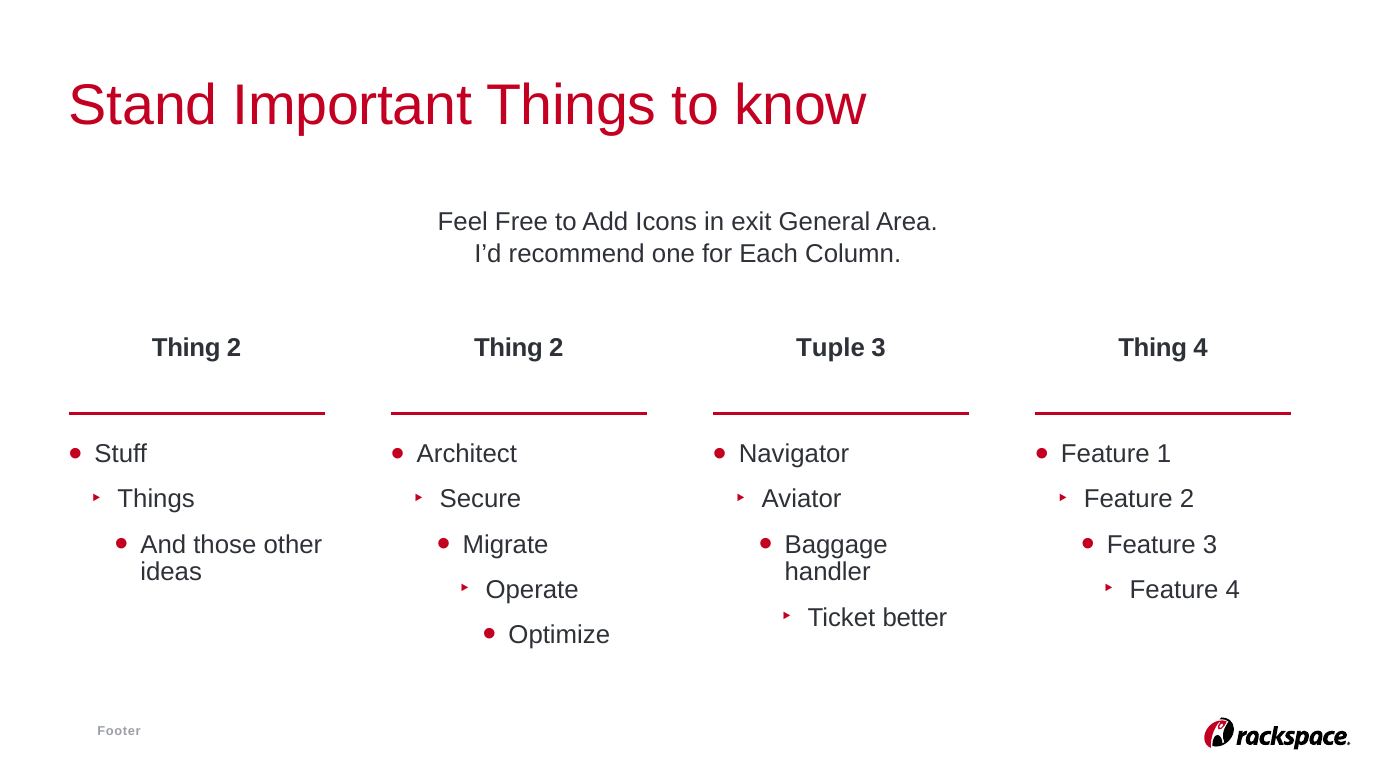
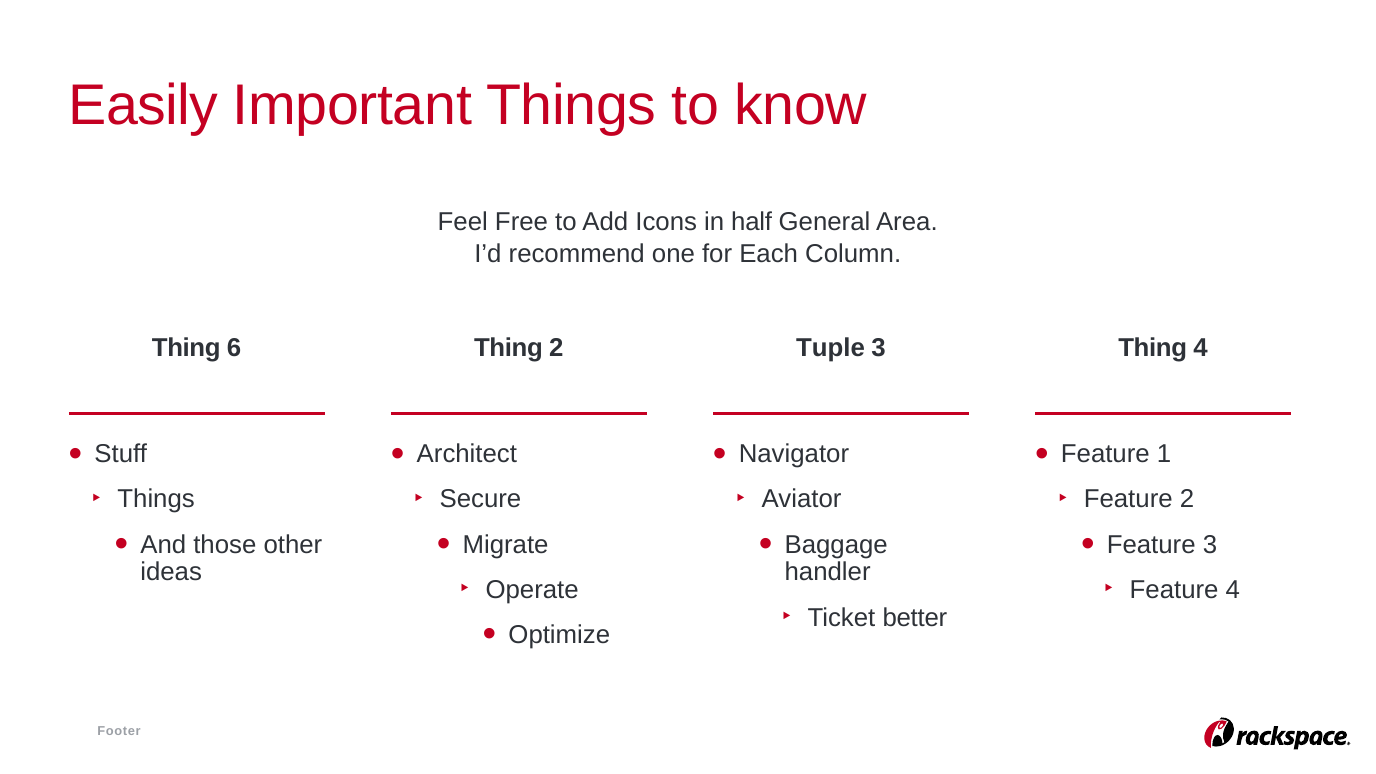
Stand: Stand -> Easily (143, 106)
exit: exit -> half (752, 222)
2: 2 -> 6 (234, 348)
